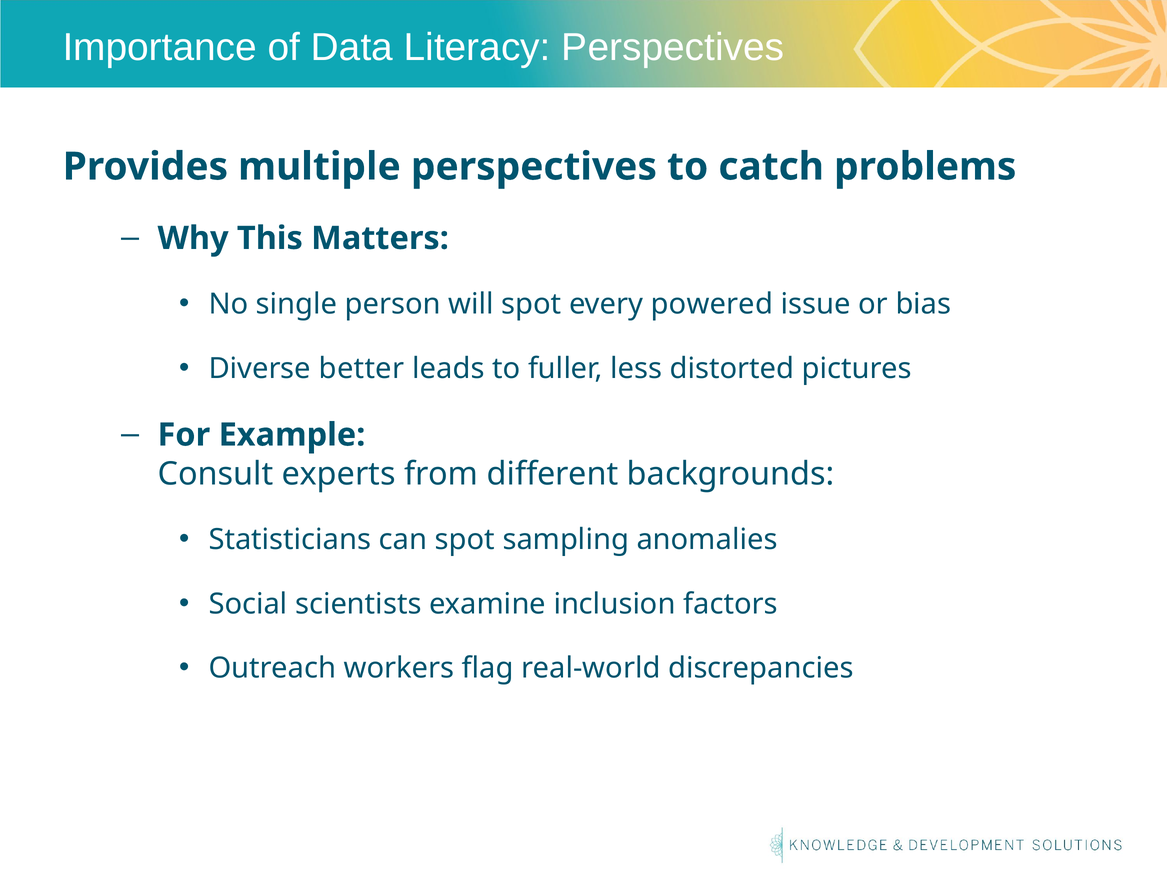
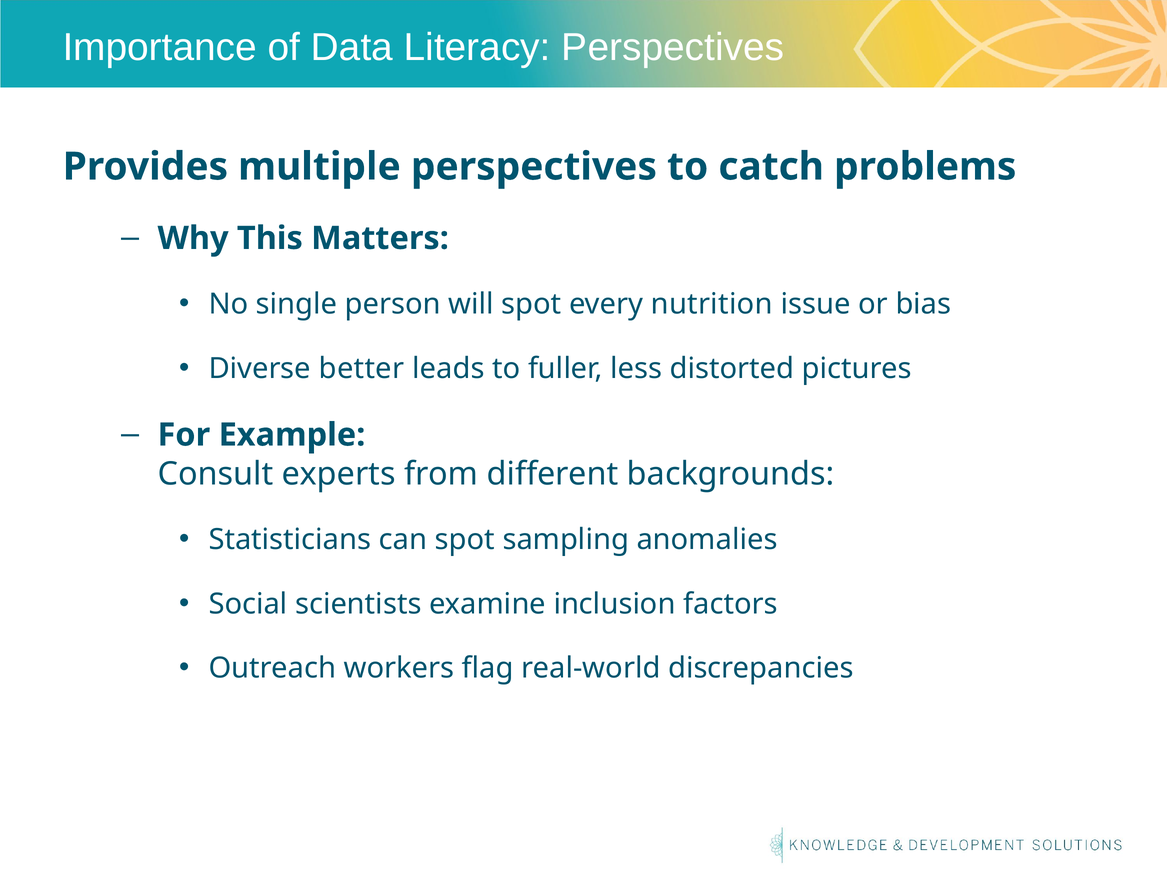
powered: powered -> nutrition (712, 304)
